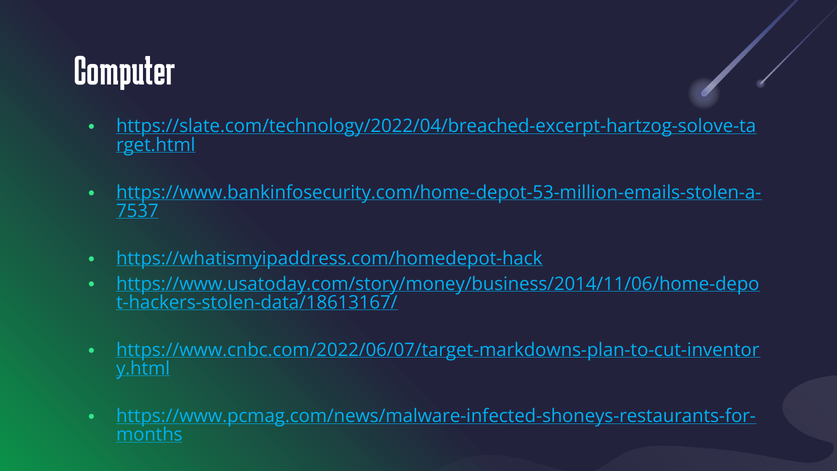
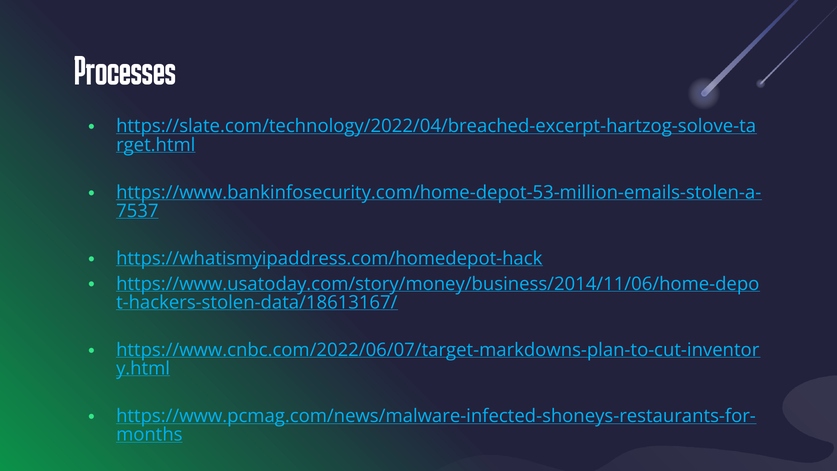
Computer: Computer -> Processes (125, 71)
